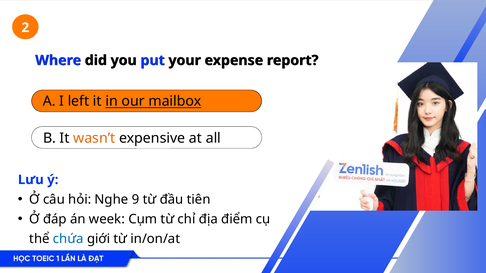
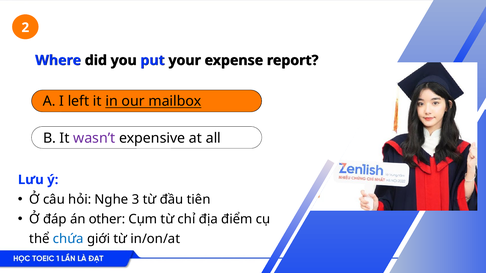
wasn’t colour: orange -> purple (94, 138)
9: 9 -> 3 (136, 200)
week: week -> other (107, 219)
